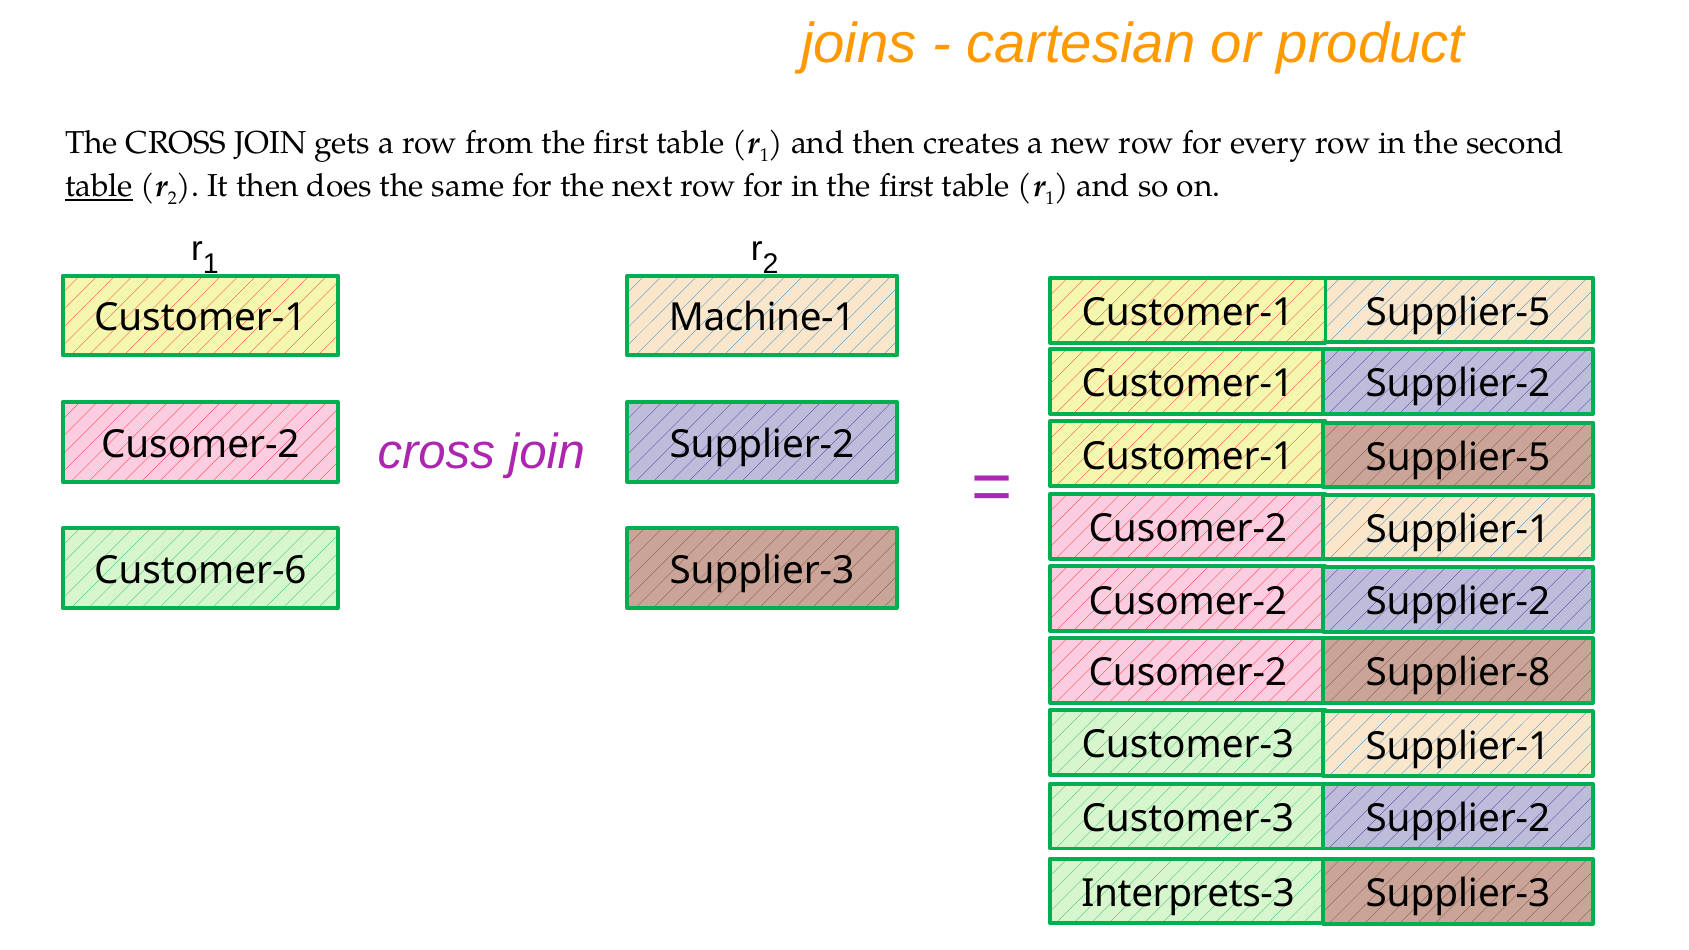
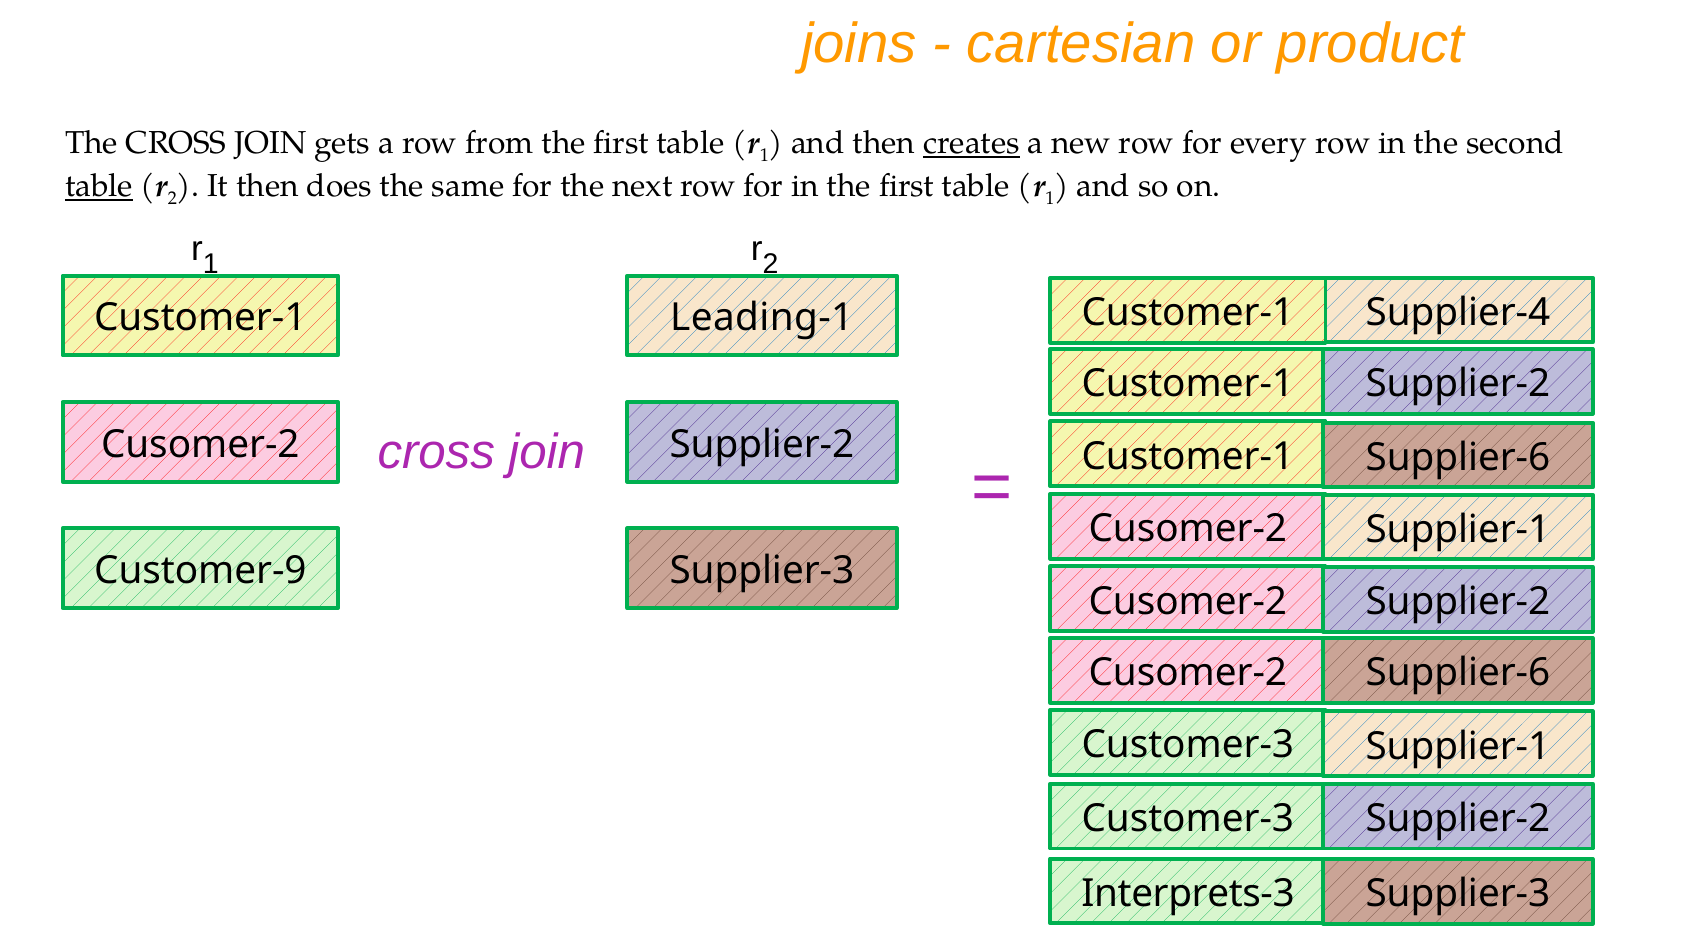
creates underline: none -> present (972, 143)
Supplier-5: Supplier-5 -> Supplier-4 (1458, 313)
Machine-1: Machine-1 -> Leading-1 (762, 318)
Supplier-5: Supplier-5 -> Supplier-6 (1458, 458)
Customer-6: Customer-6 -> Customer-9 (200, 571)
Supplier-8: Supplier-8 -> Supplier-6 (1458, 673)
